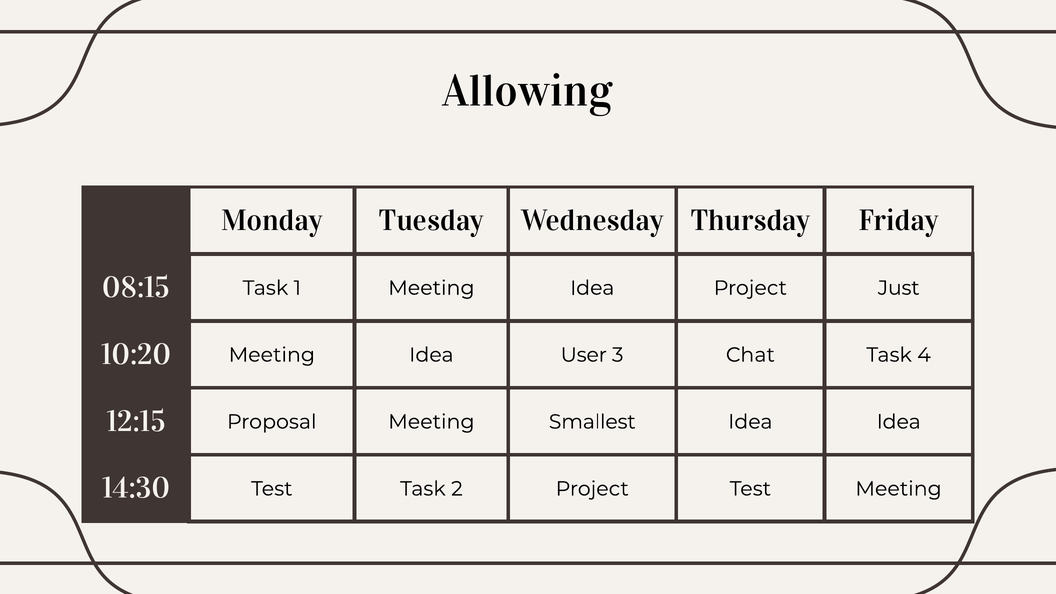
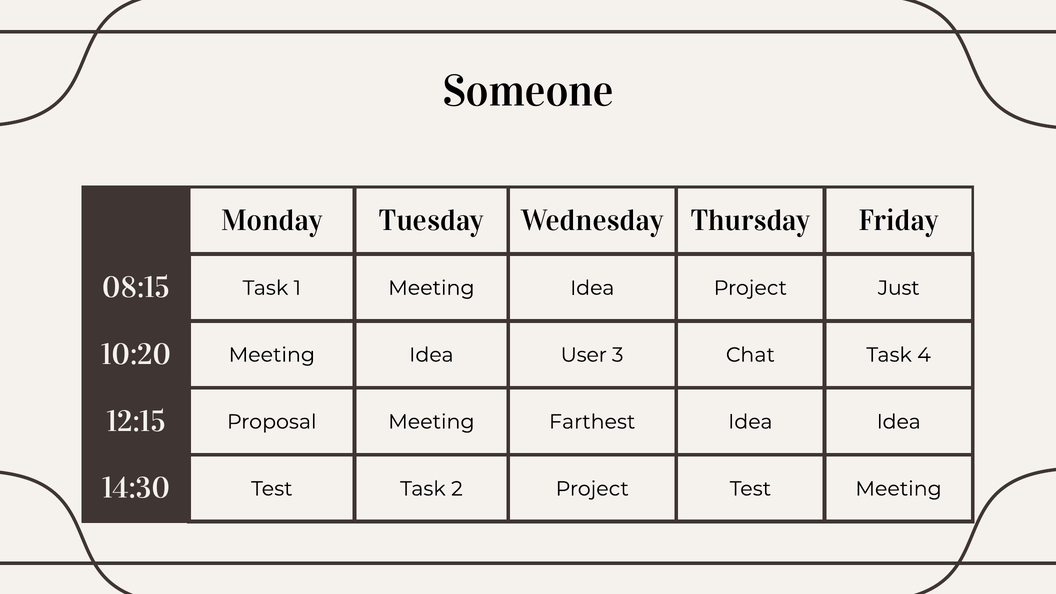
Allowing: Allowing -> Someone (528, 91)
Smallest: Smallest -> Farthest (592, 422)
